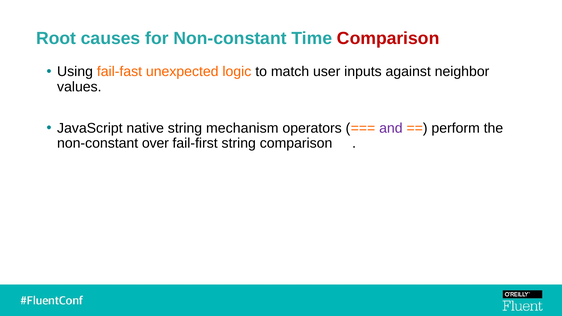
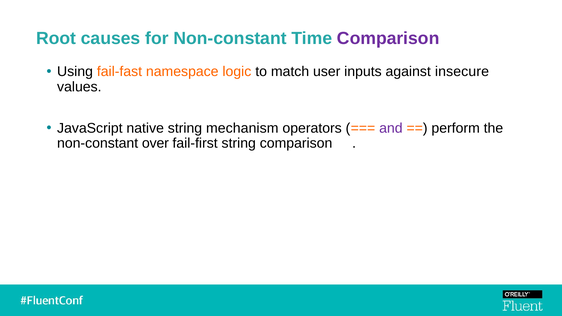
Comparison colour: red -> purple (388, 38)
unexpected: unexpected -> namespace (182, 72)
neighbor: neighbor -> insecure (462, 72)
